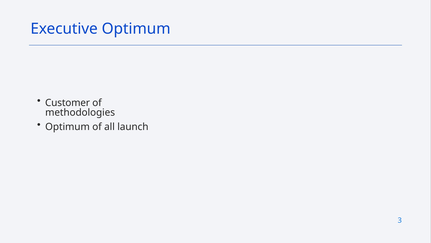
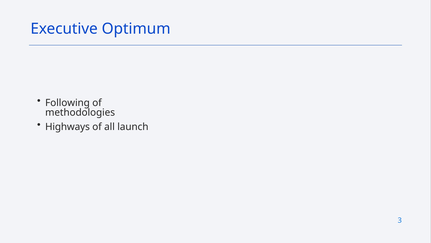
Customer: Customer -> Following (68, 103)
Optimum: Optimum -> Highways (68, 127)
